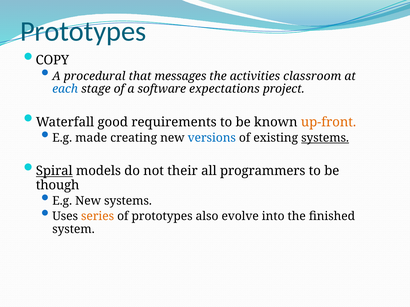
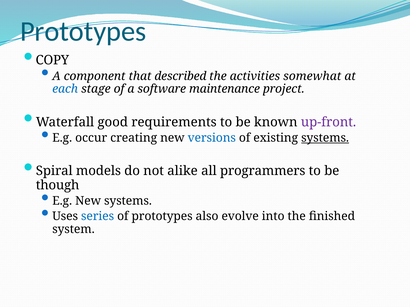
procedural: procedural -> component (95, 76)
messages: messages -> described (180, 76)
classroom: classroom -> somewhat (312, 76)
expectations: expectations -> maintenance (225, 89)
up-front colour: orange -> purple (329, 122)
made: made -> occur (91, 138)
Spiral underline: present -> none (54, 171)
their: their -> alike (183, 171)
series colour: orange -> blue (98, 217)
